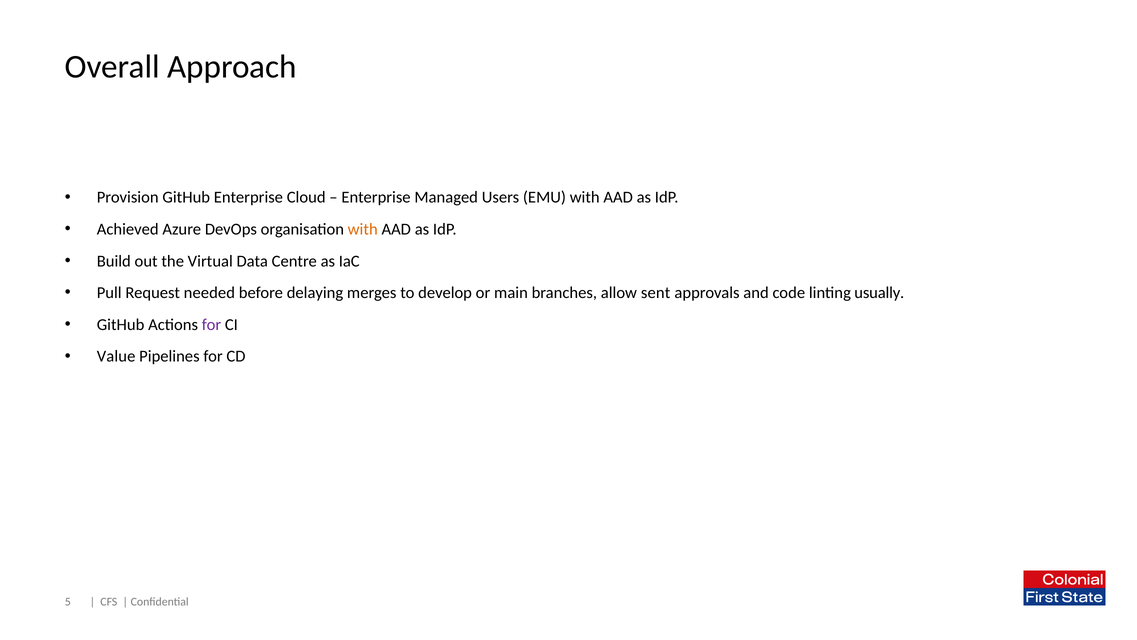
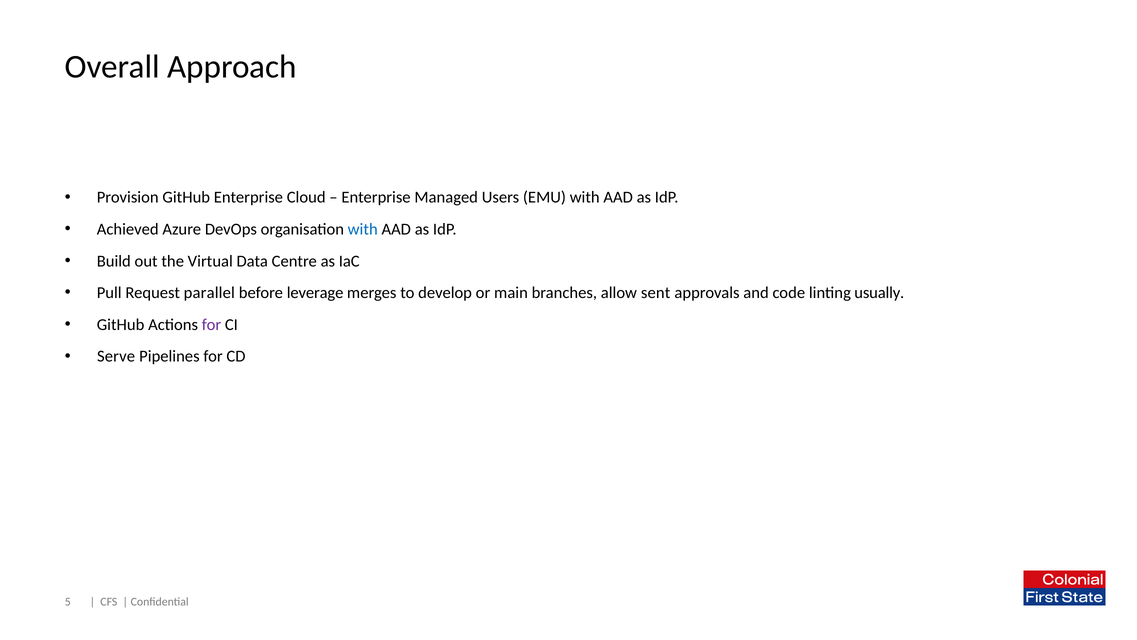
with colour: orange -> blue (363, 229)
needed: needed -> parallel (209, 293)
delaying: delaying -> leverage (315, 293)
Value: Value -> Serve (116, 356)
